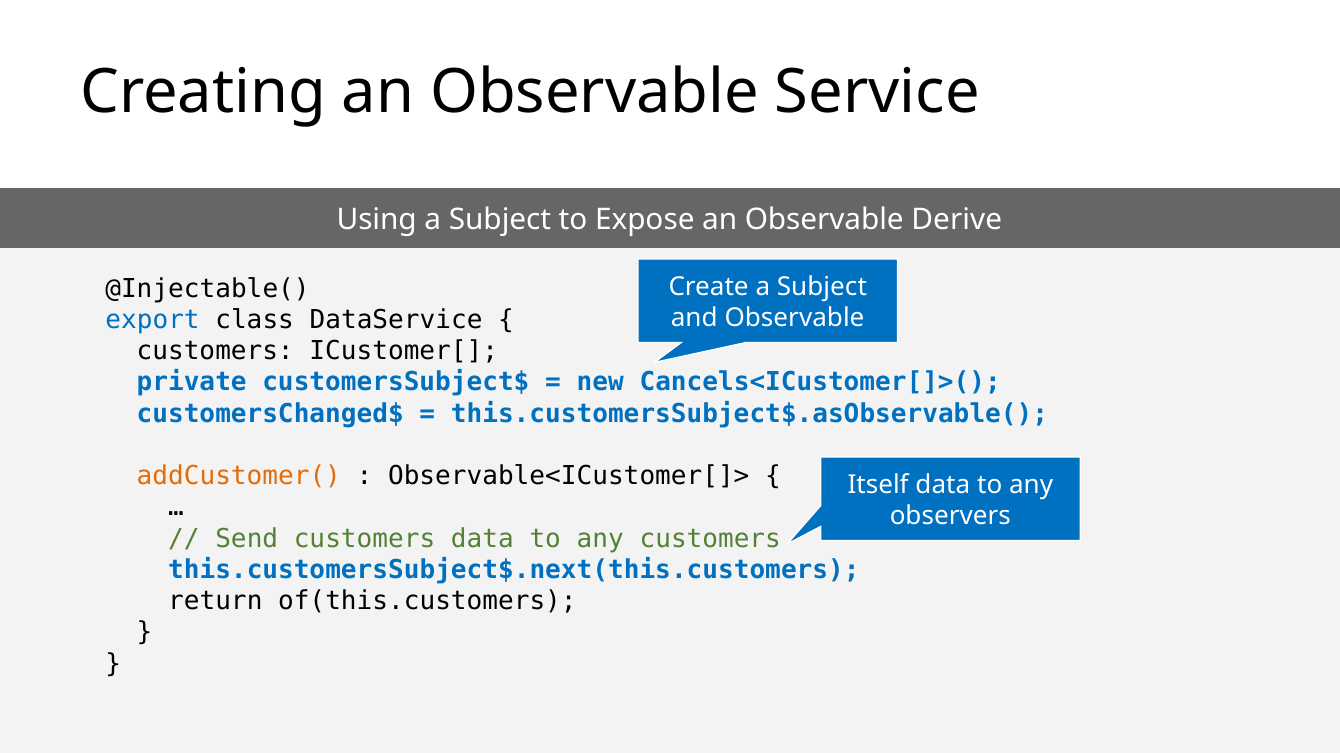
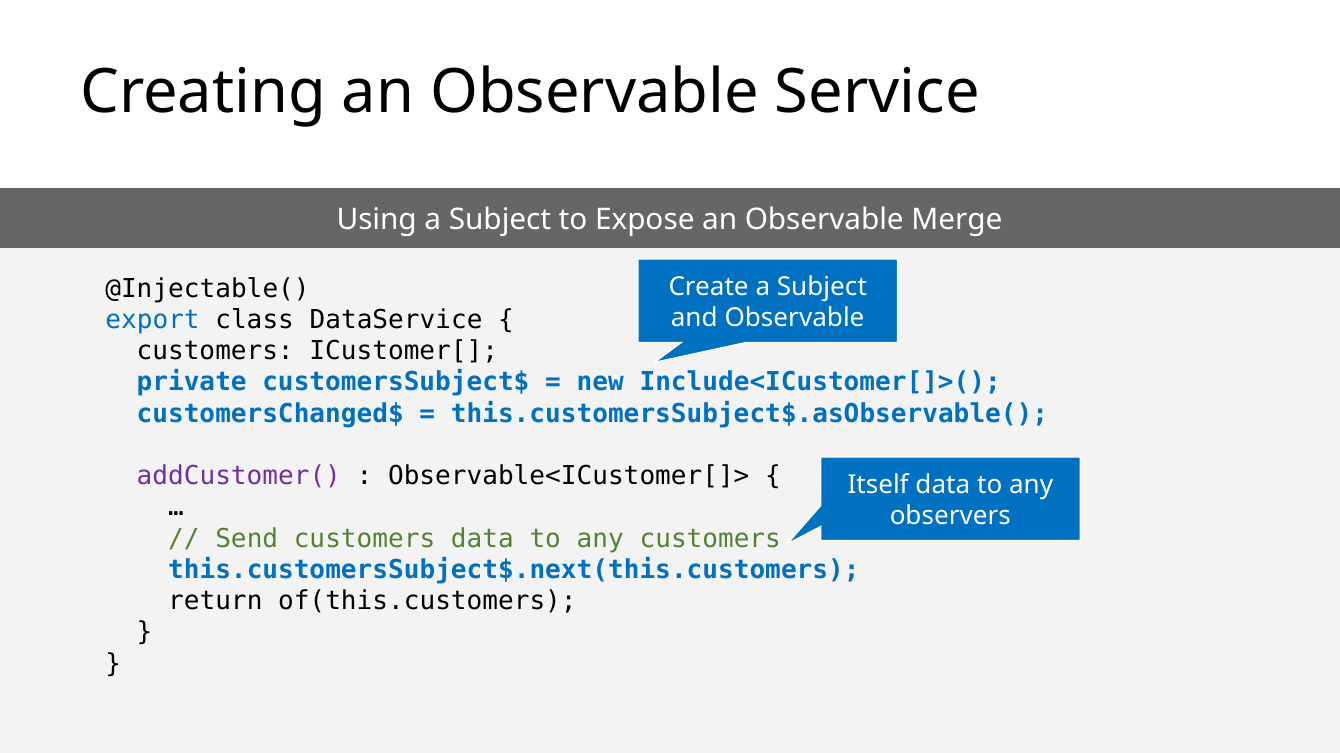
Derive: Derive -> Merge (957, 220)
Cancels<ICustomer[]>(: Cancels<ICustomer[]>( -> Include<ICustomer[]>( (820, 383)
addCustomer( colour: orange -> purple (239, 476)
